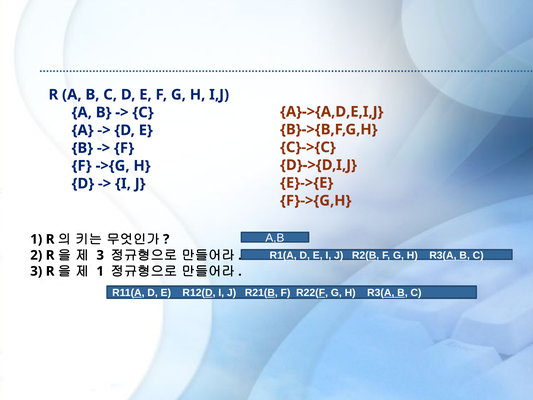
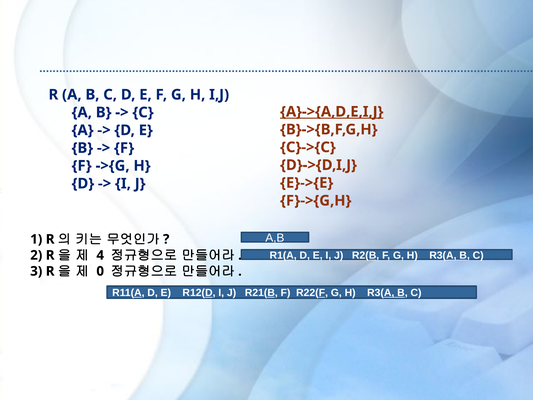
A}->{A,D,E,I,J underline: none -> present (332, 112)
3: 3 -> 4 (100, 255)
1: 1 -> 0 (100, 271)
